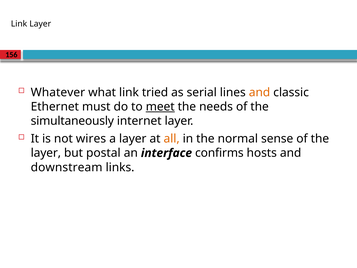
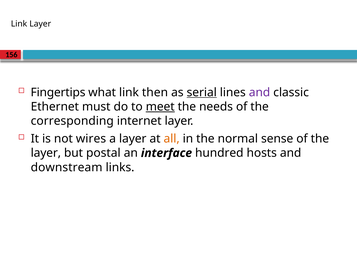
Whatever: Whatever -> Fingertips (58, 92)
tried: tried -> then (155, 92)
serial underline: none -> present (202, 92)
and colour: orange -> purple (260, 92)
simultaneously: simultaneously -> corresponding (72, 121)
confirms: confirms -> hundred (219, 153)
